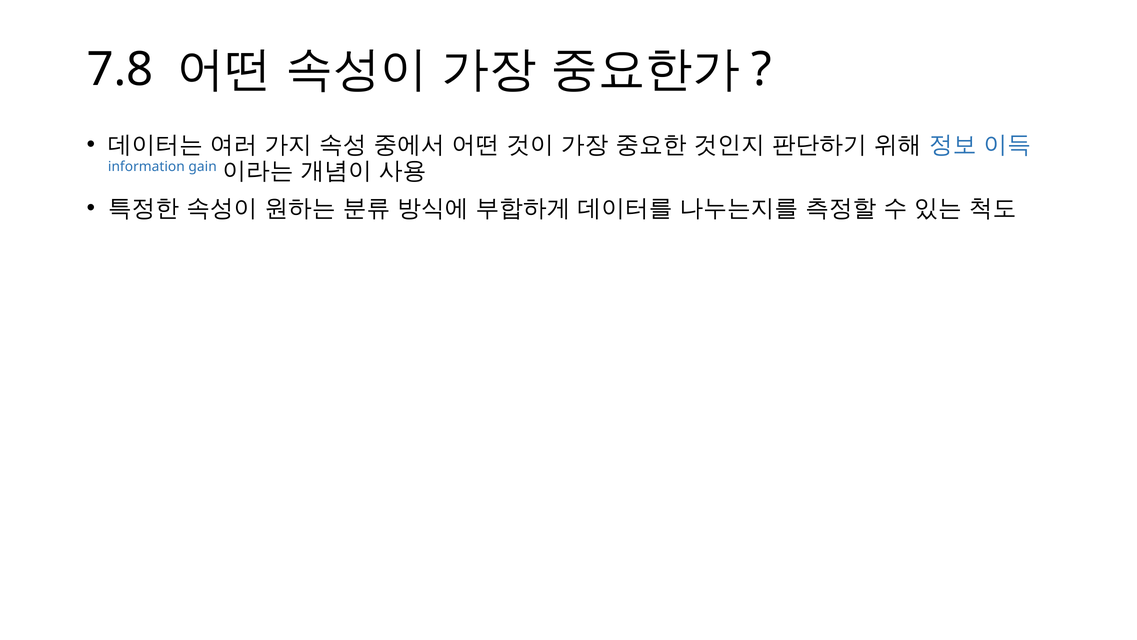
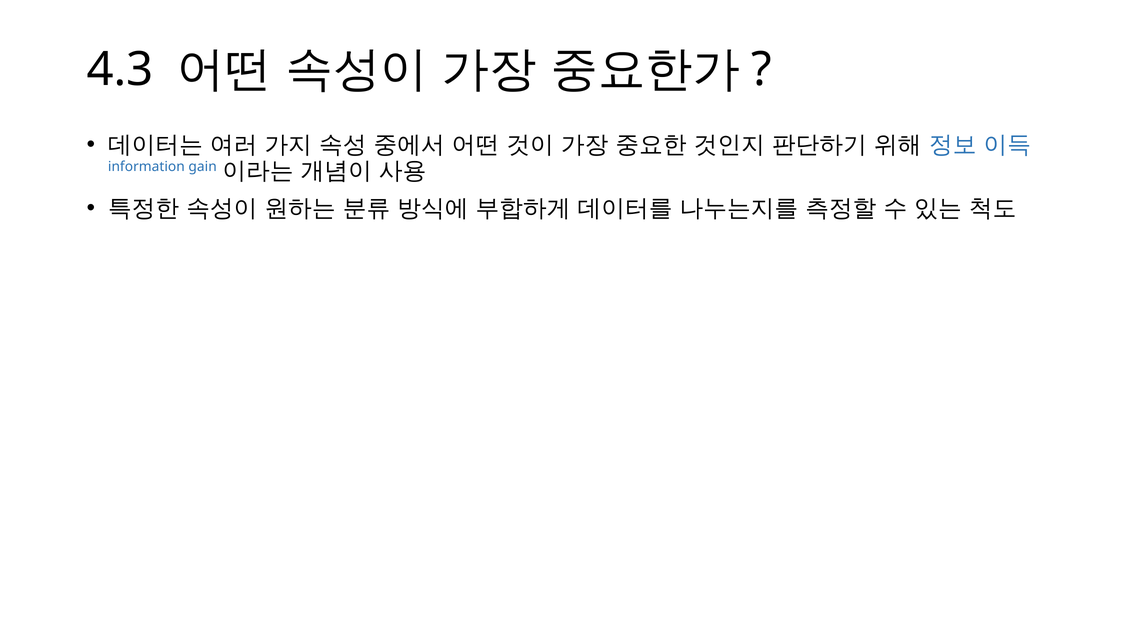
7.8: 7.8 -> 4.3 (120, 70)
